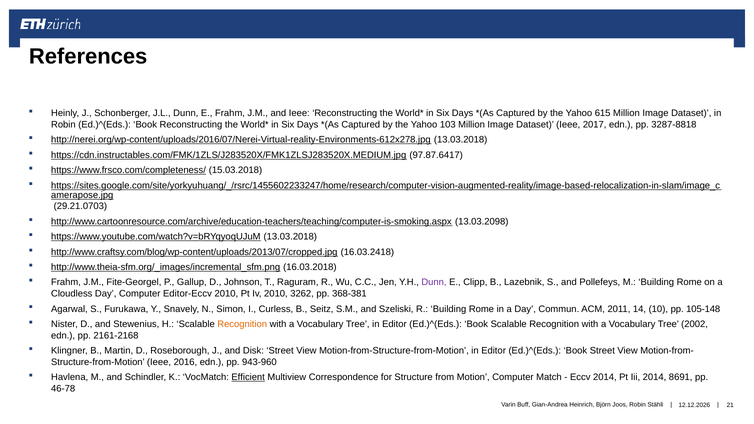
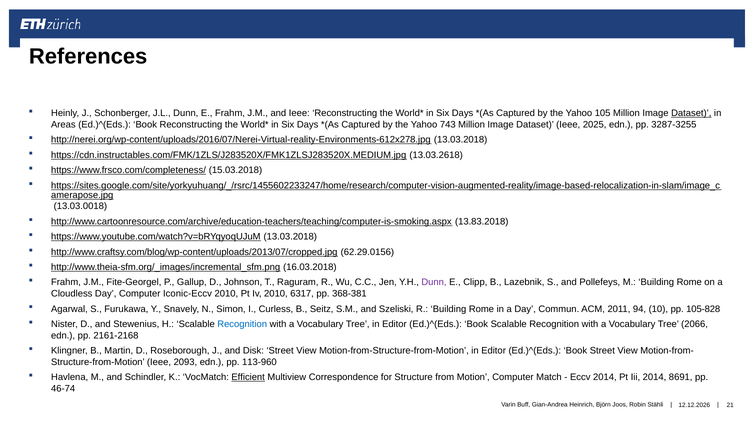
615: 615 -> 105 (603, 113)
Dataset underline: none -> present (691, 113)
Robin: Robin -> Areas (63, 125)
103: 103 -> 743 (448, 125)
2017: 2017 -> 2025 (595, 125)
3287-8818: 3287-8818 -> 3287-3255 (674, 125)
97.87.6417: 97.87.6417 -> 13.03.2618 (436, 155)
29.21.0703: 29.21.0703 -> 13.03.0018 (80, 206)
13.03.2098: 13.03.2098 -> 13.83.2018 (482, 222)
16.03.2418: 16.03.2418 -> 62.29.0156 (367, 252)
Editor-Eccv: Editor-Eccv -> Iconic-Eccv (187, 294)
3262: 3262 -> 6317 (302, 294)
14: 14 -> 94 (639, 309)
105-148: 105-148 -> 105-828 (703, 309)
Recognition colour: orange -> blue (242, 324)
2002: 2002 -> 2066 (695, 324)
2016: 2016 -> 2093 (185, 362)
943-960: 943-960 -> 113-960 (259, 362)
46-78: 46-78 -> 46-74 (63, 389)
